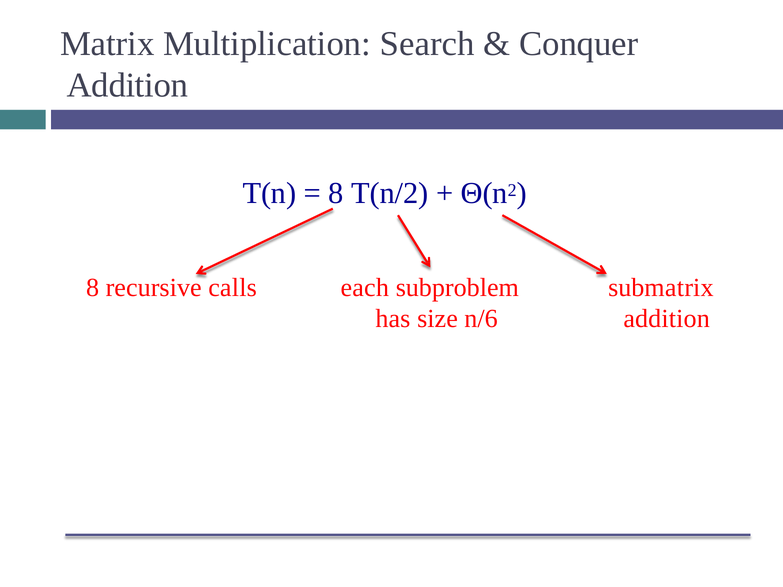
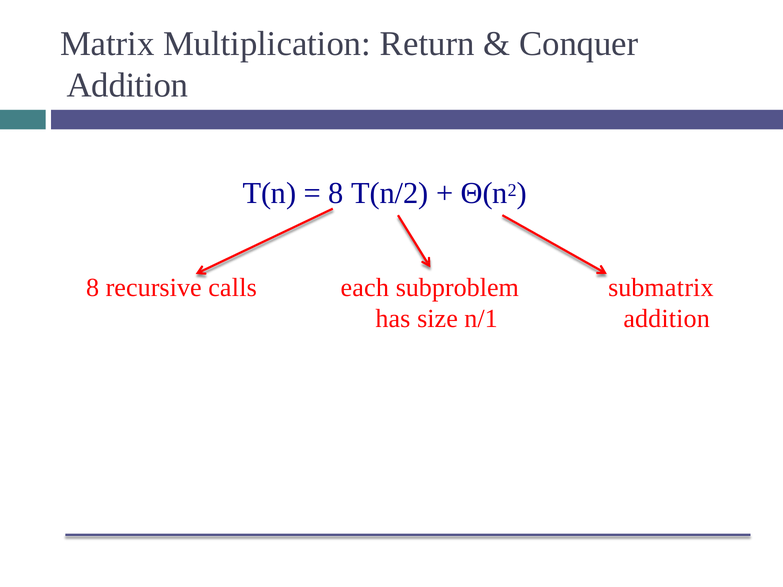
Search: Search -> Return (427, 44)
n/6: n/6 -> n/1 (481, 319)
